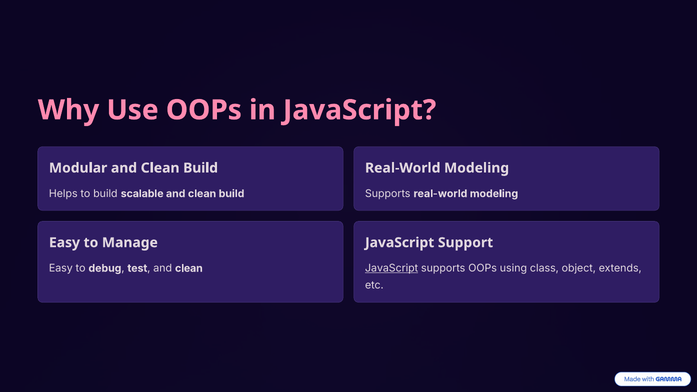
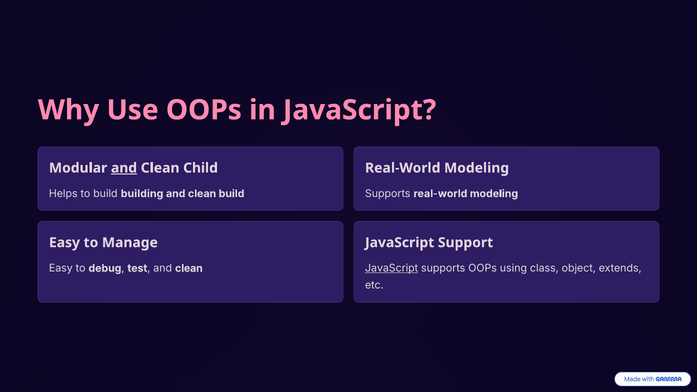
and underline: none -> present (124, 168)
Build: Build -> Child (201, 168)
scalable: scalable -> building (142, 194)
